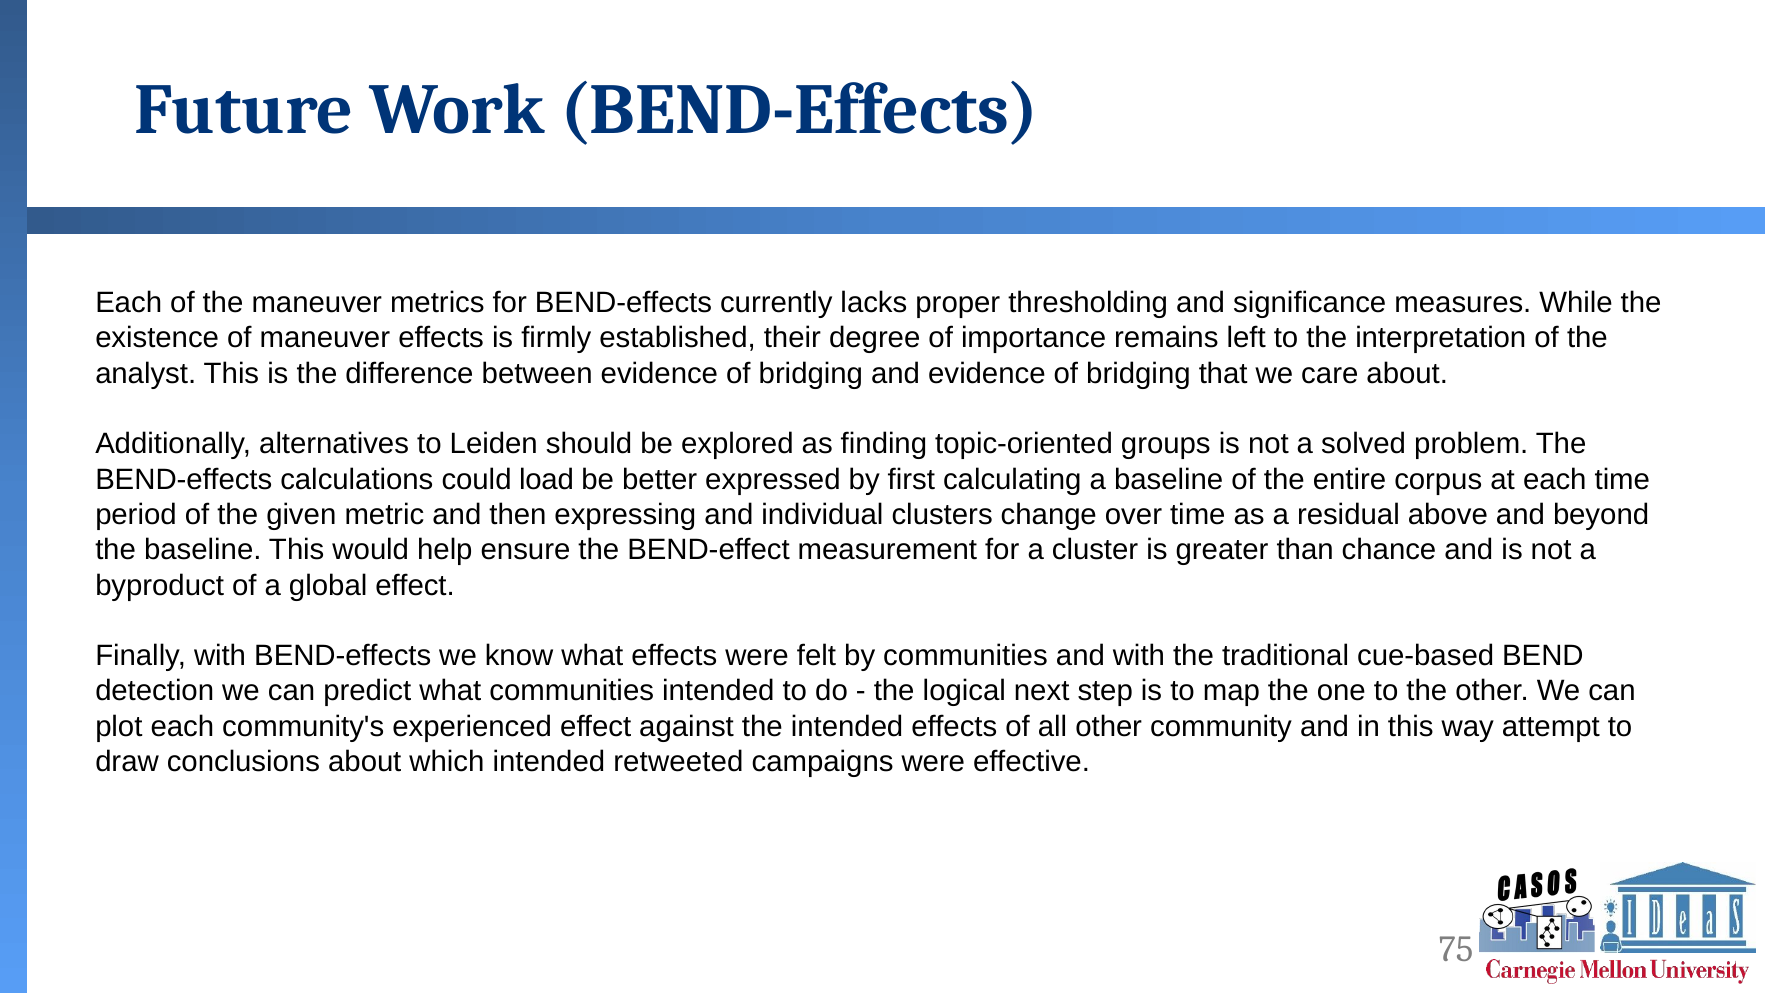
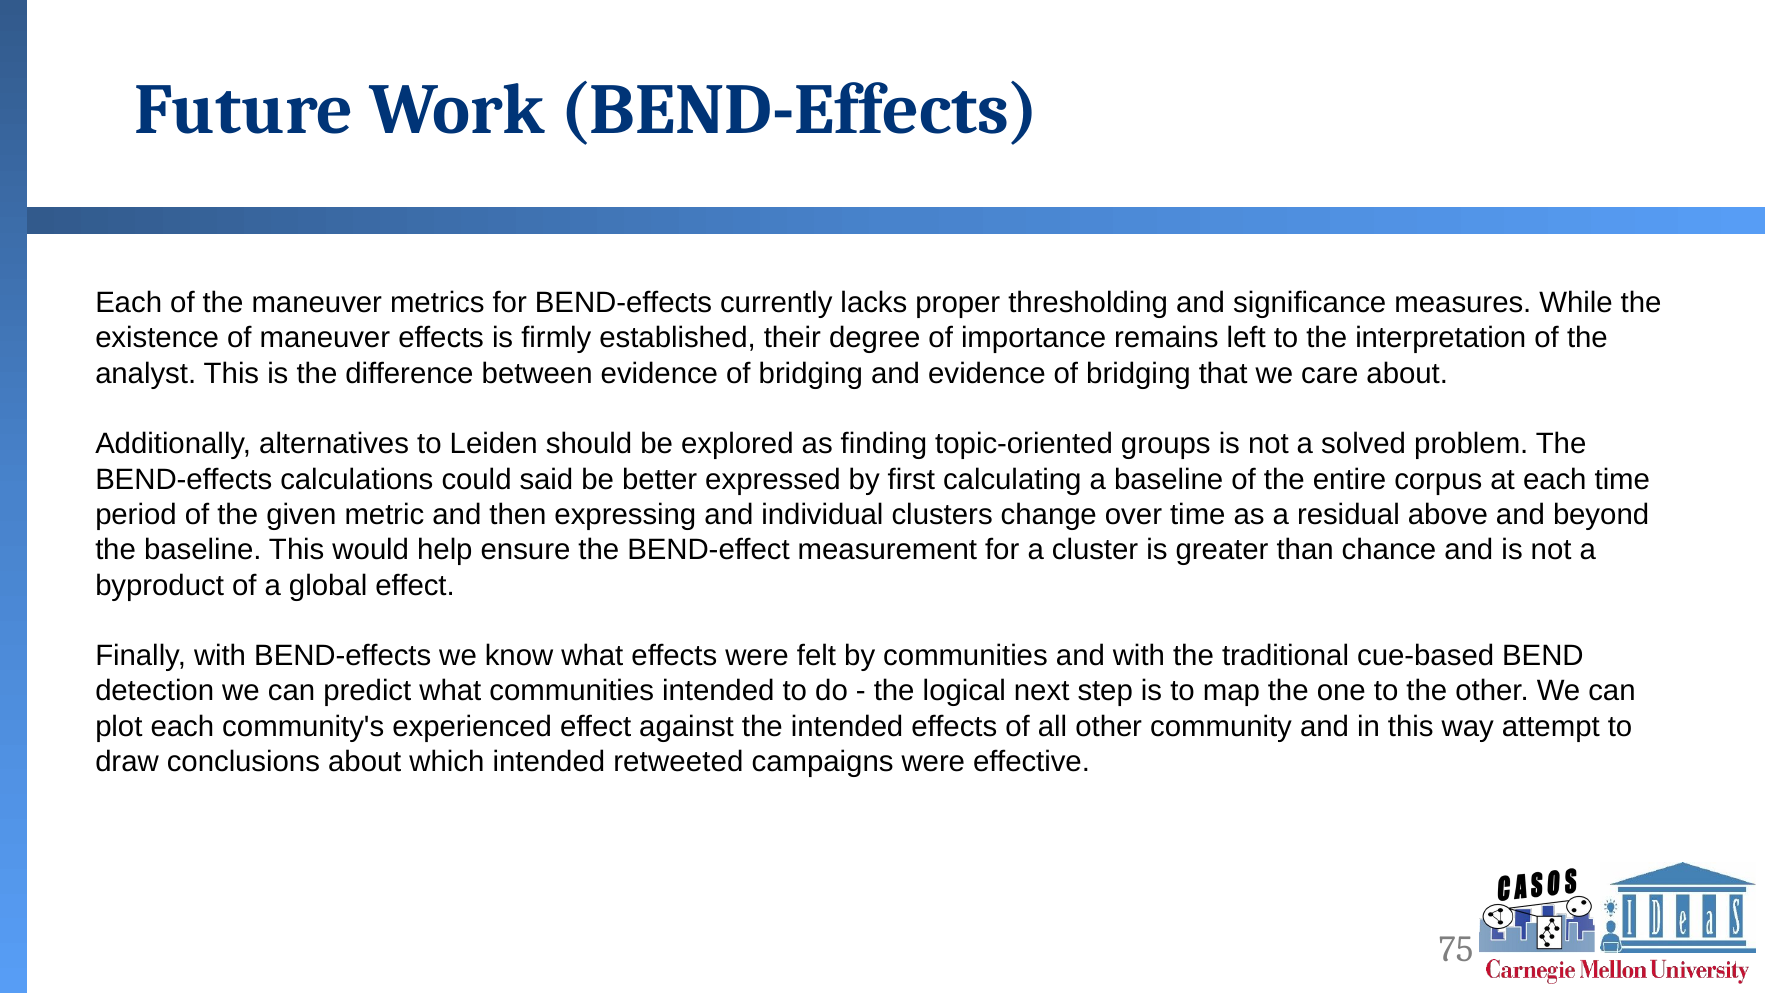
load: load -> said (546, 479)
